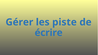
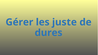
piste: piste -> juste (64, 22)
écrire: écrire -> dures (49, 33)
